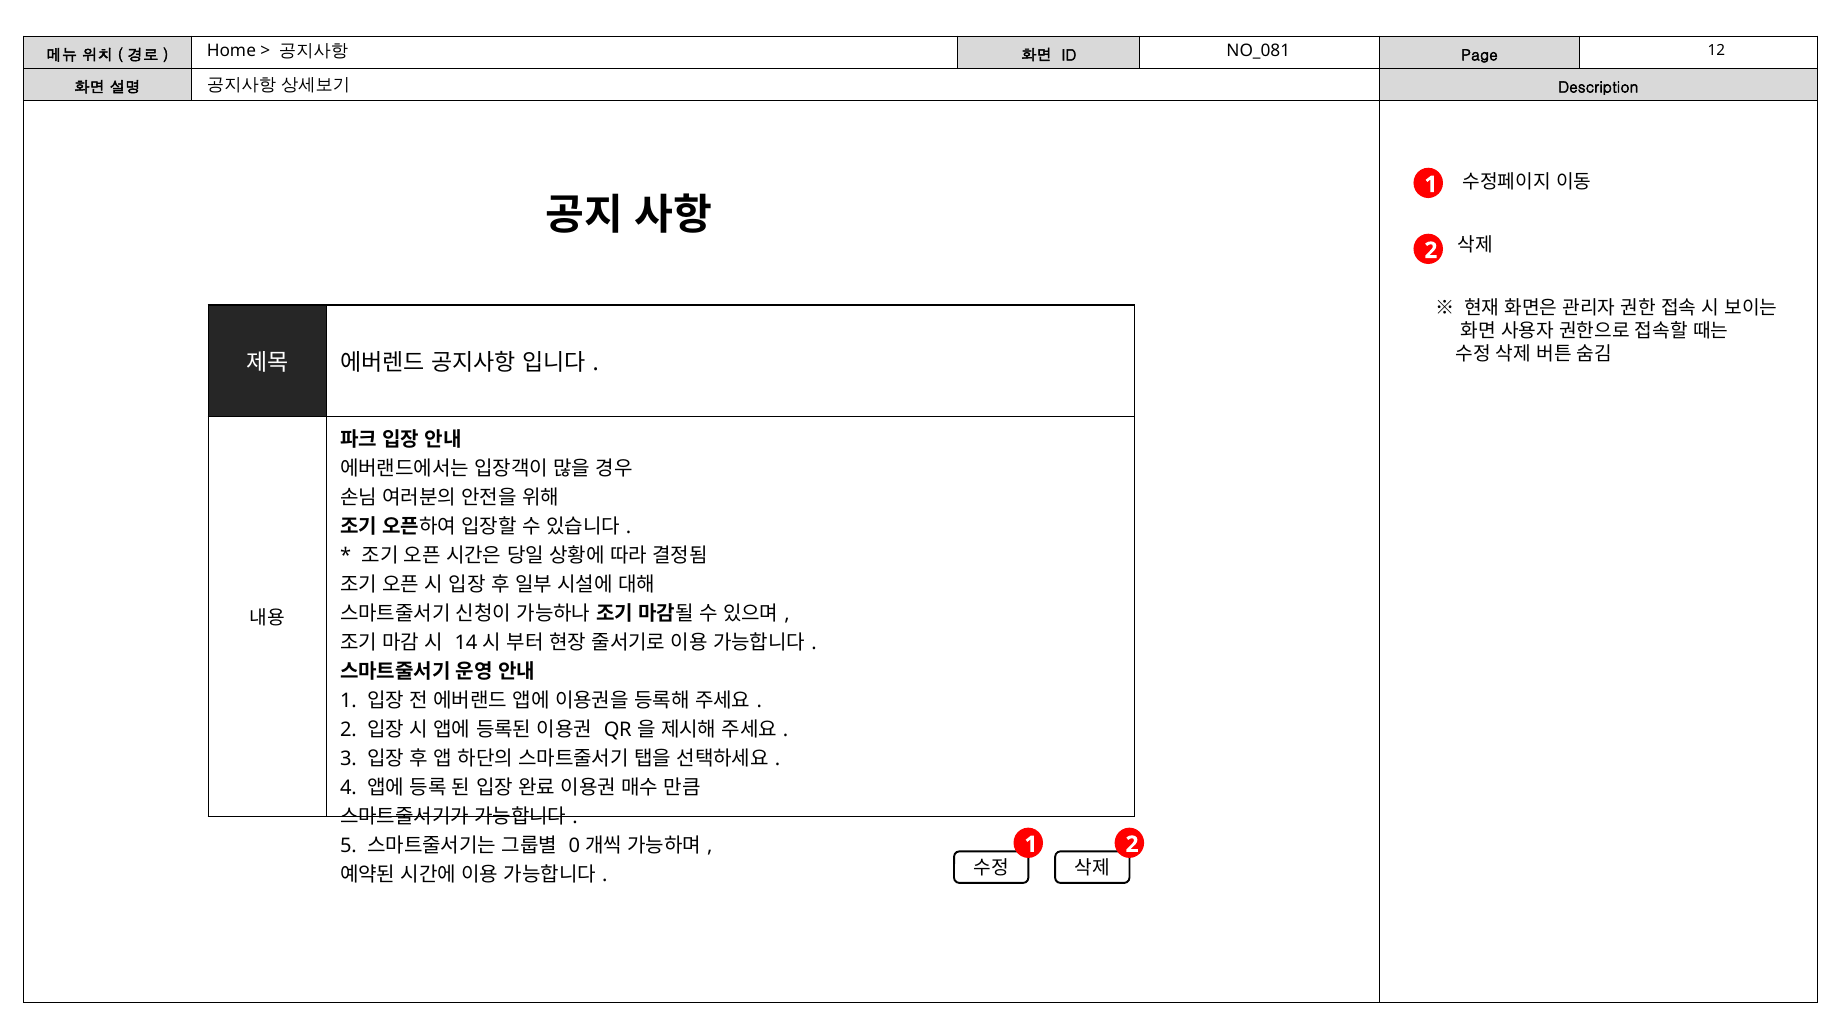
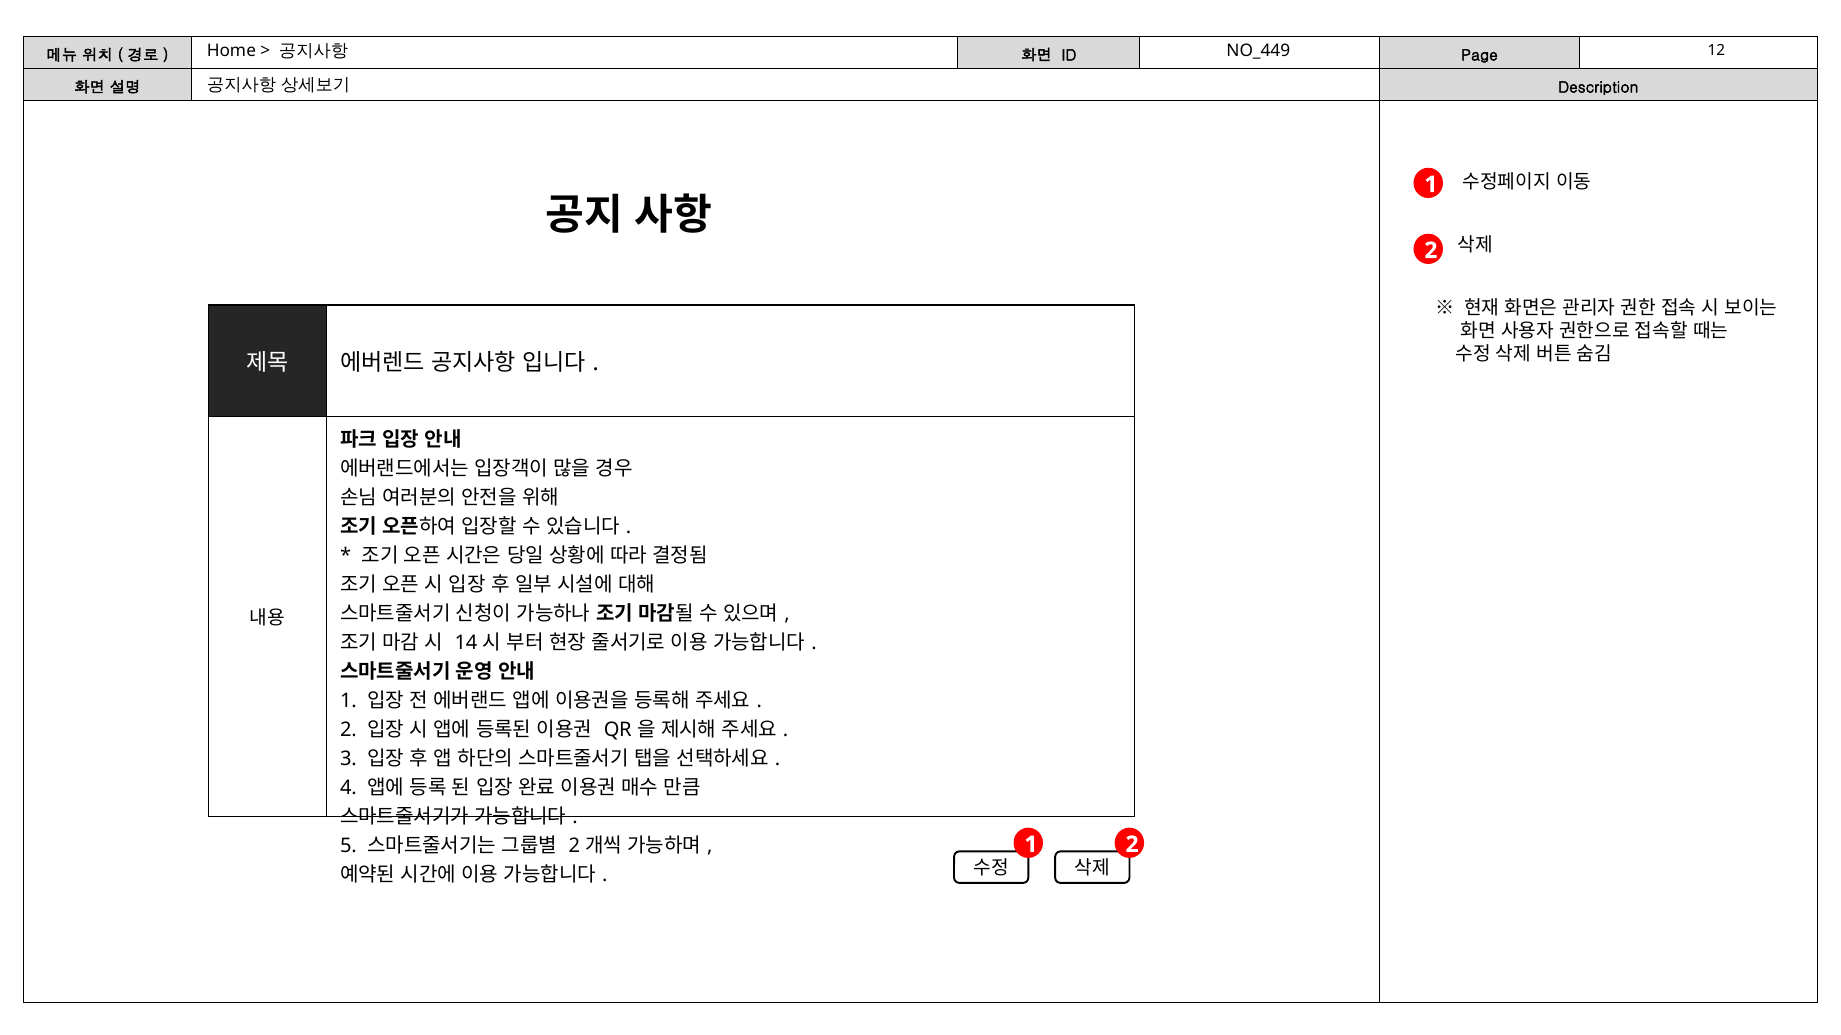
NO_081: NO_081 -> NO_449 (1258, 51)
0: 0 -> 2 (574, 847)
